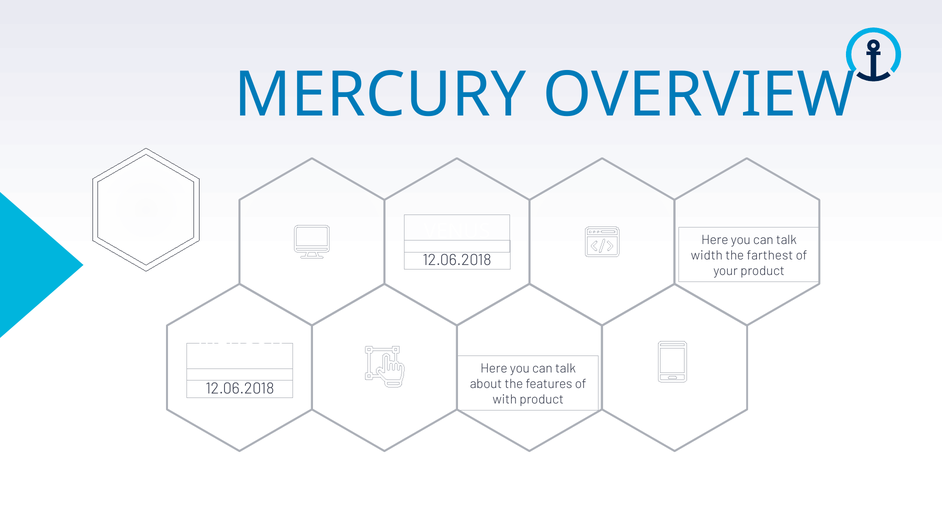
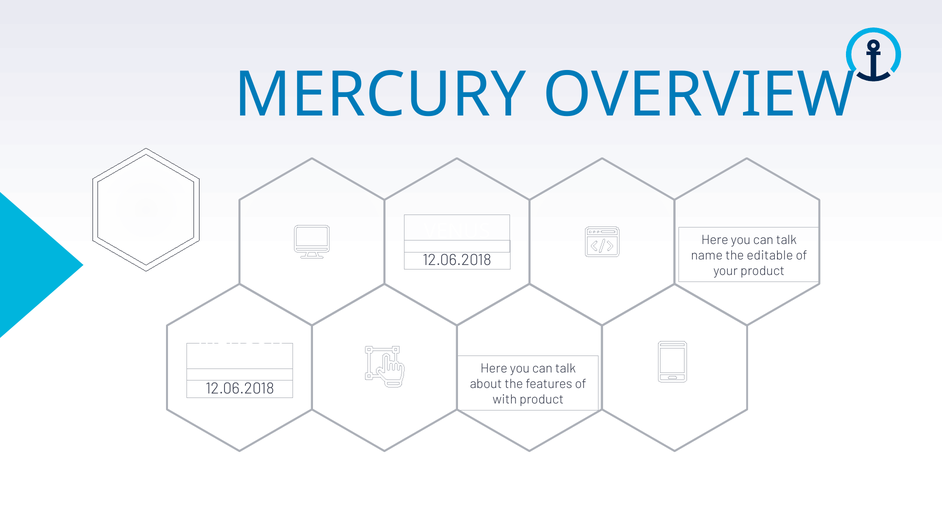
width: width -> name (707, 255)
farthest: farthest -> editable (770, 255)
